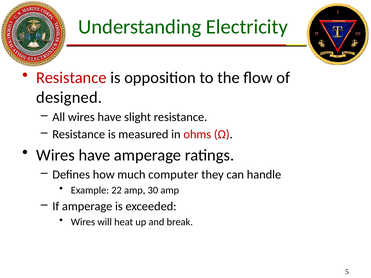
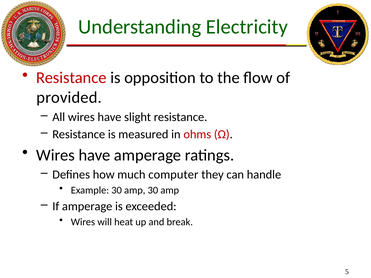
designed: designed -> provided (69, 98)
Example 22: 22 -> 30 (117, 190)
